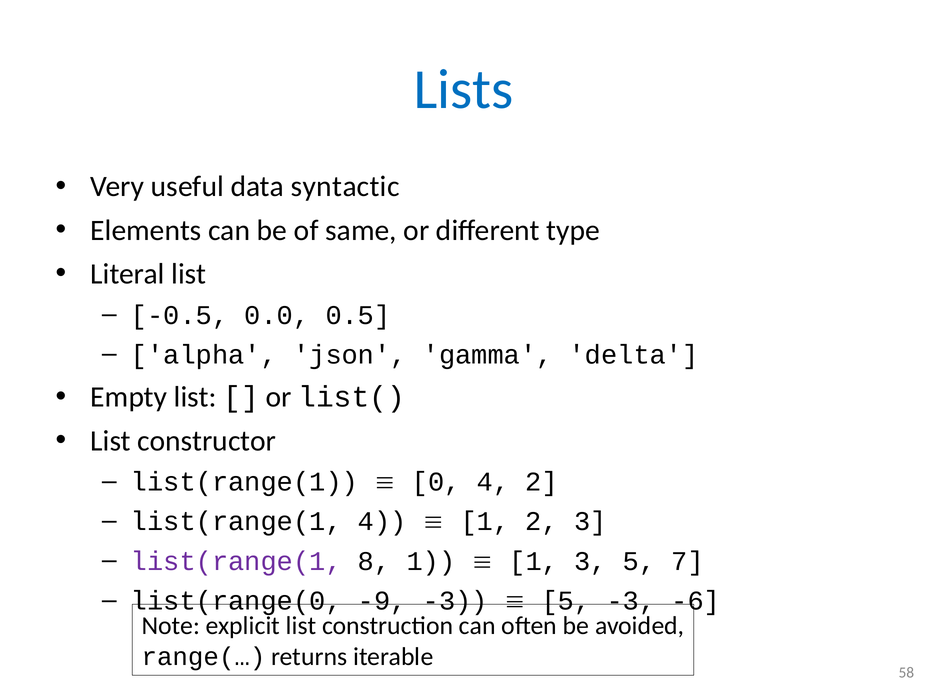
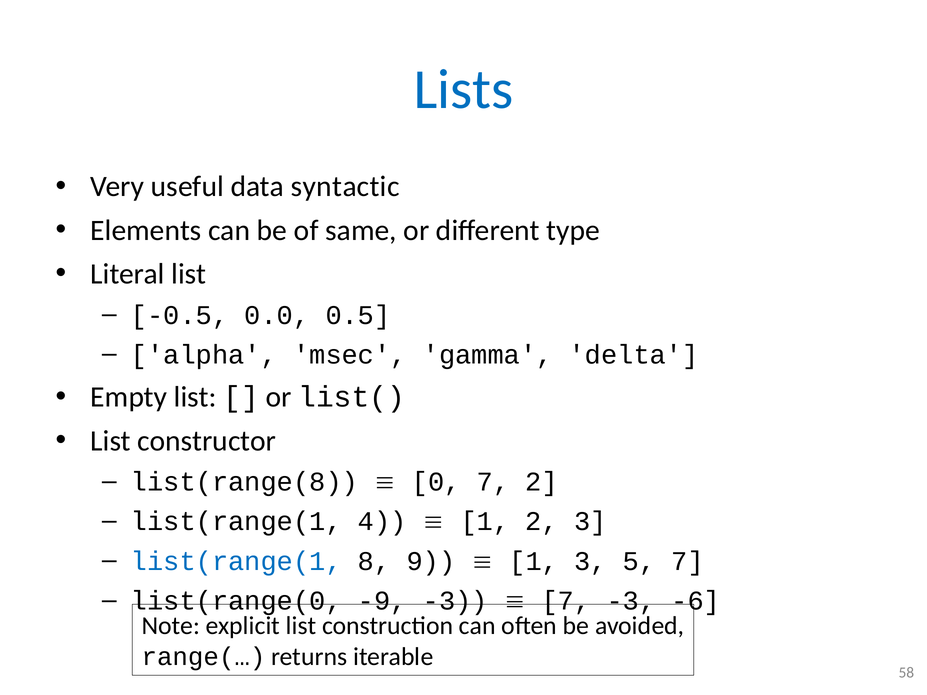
json: json -> msec (350, 355)
list(range(1: list(range(1 -> list(range(8 (244, 482)
0 4: 4 -> 7 (493, 482)
list(range(1 colour: purple -> blue (236, 561)
8 1: 1 -> 9 (431, 561)
5: 5 -> 7 (566, 601)
